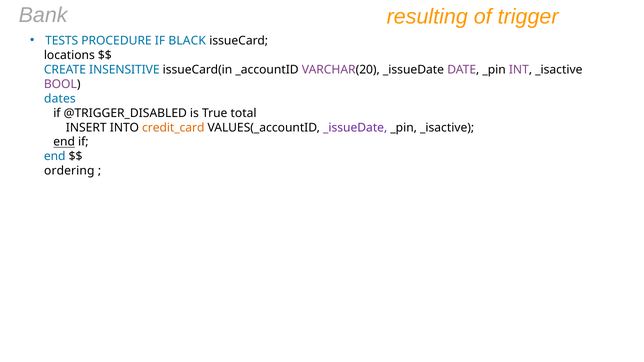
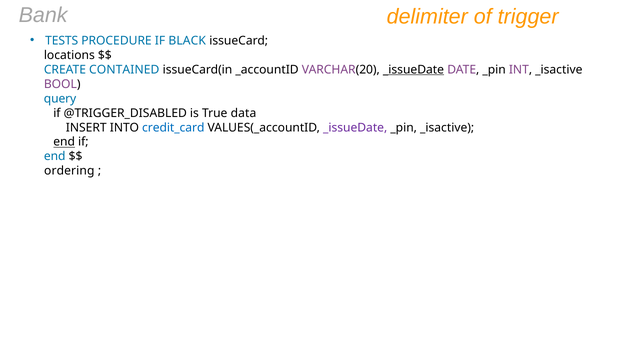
resulting: resulting -> delimiter (427, 17)
INSENSITIVE: INSENSITIVE -> CONTAINED (124, 70)
_issueDate underline: none -> present (413, 70)
dates: dates -> query (60, 99)
total: total -> data (244, 113)
credit_card colour: orange -> blue (173, 128)
